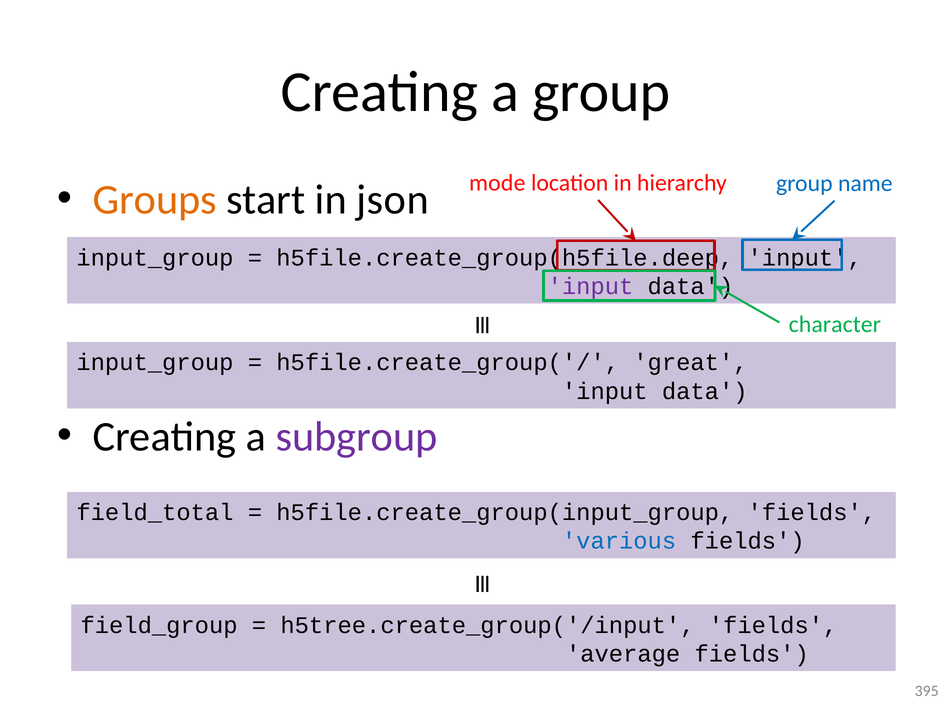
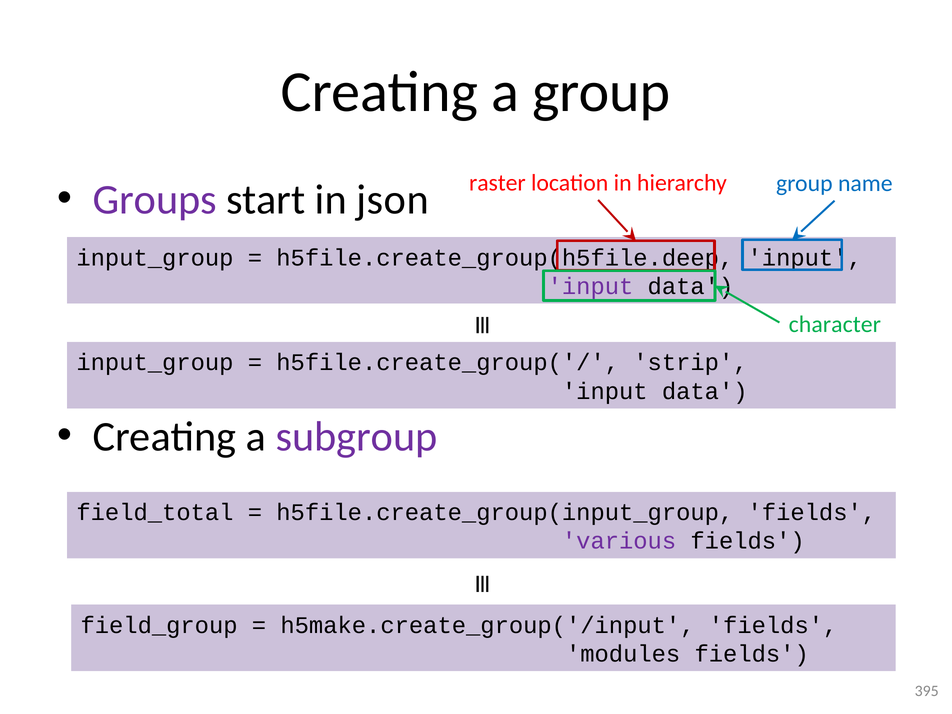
mode: mode -> raster (497, 183)
Groups colour: orange -> purple (155, 200)
great: great -> strip (690, 363)
various colour: blue -> purple (619, 541)
h5tree.create_group('/input: h5tree.create_group('/input -> h5make.create_group('/input (487, 625)
average: average -> modules (623, 654)
